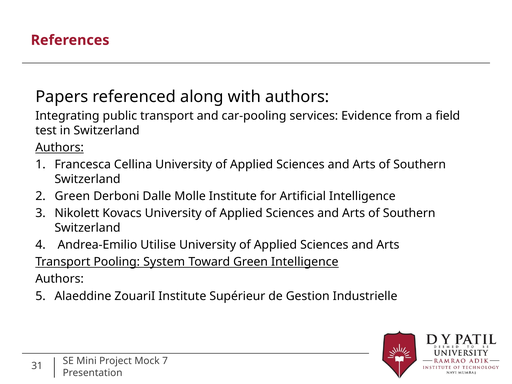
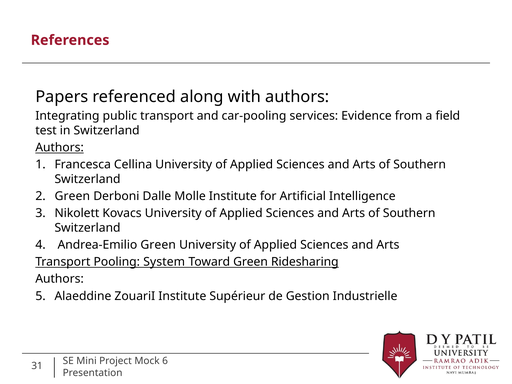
Andrea-Emilio Utilise: Utilise -> Green (158, 245)
Green Intelligence: Intelligence -> Ridesharing (305, 262)
7: 7 -> 6 (165, 361)
